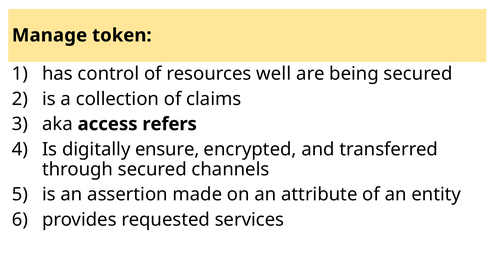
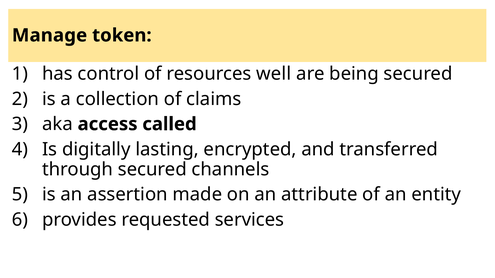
refers: refers -> called (170, 124)
ensure: ensure -> lasting (167, 149)
